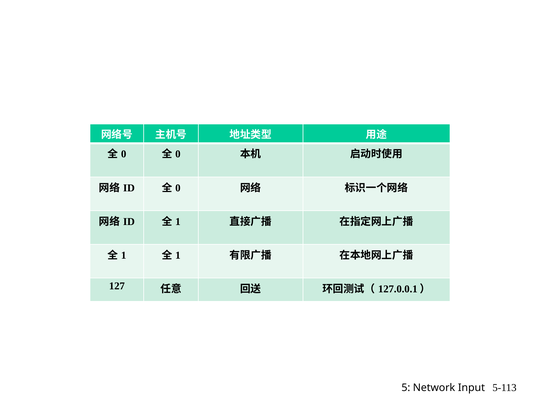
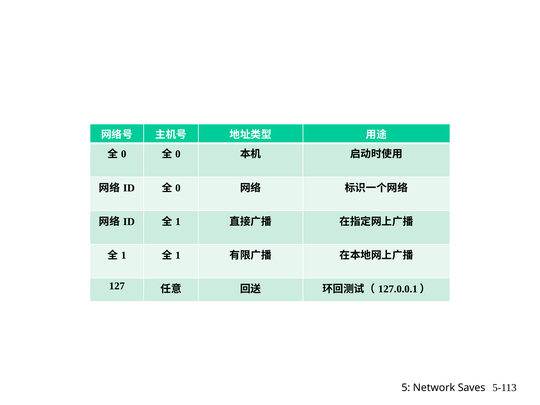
Input: Input -> Saves (472, 388)
